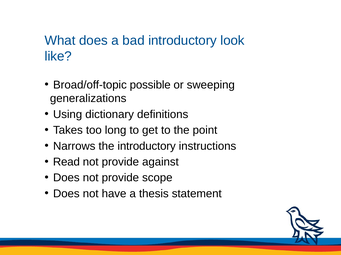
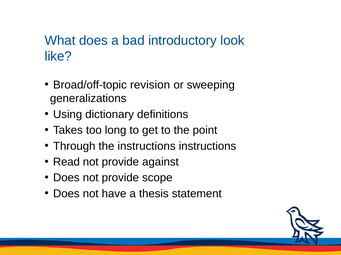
possible: possible -> revision (150, 85)
Narrows: Narrows -> Through (74, 146)
the introductory: introductory -> instructions (147, 146)
